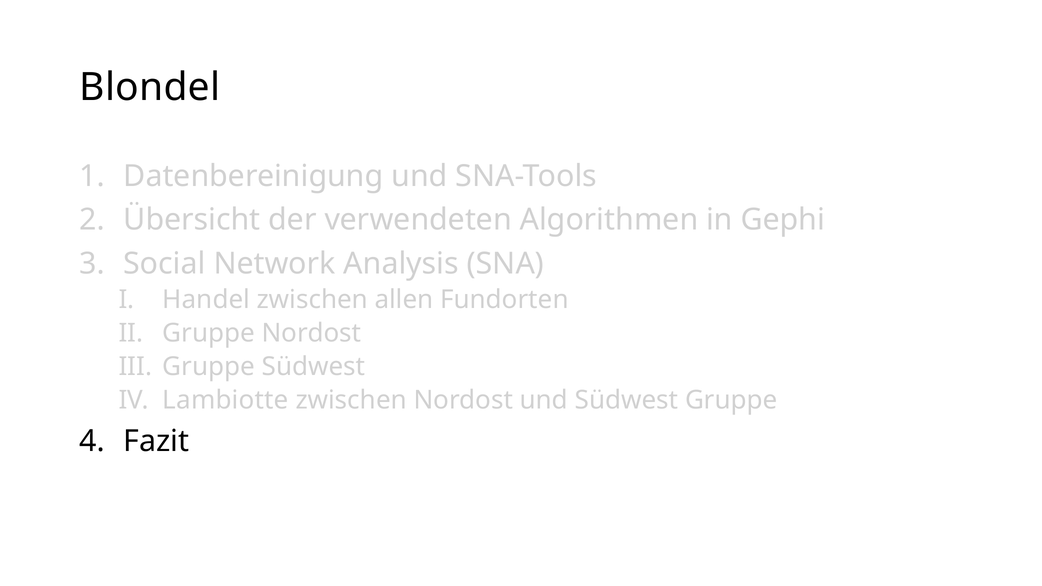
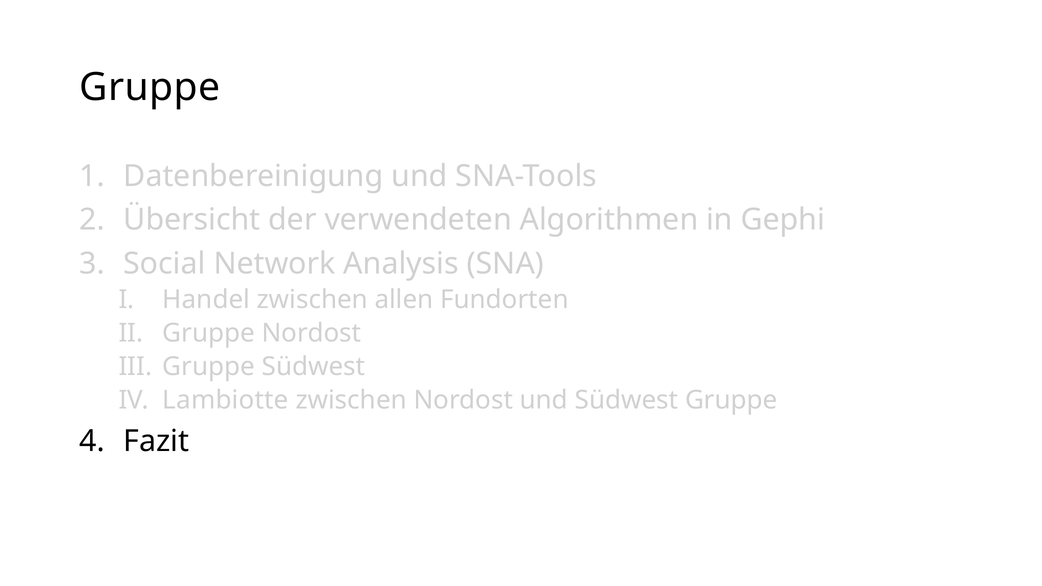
Blondel: Blondel -> Gruppe (150, 88)
